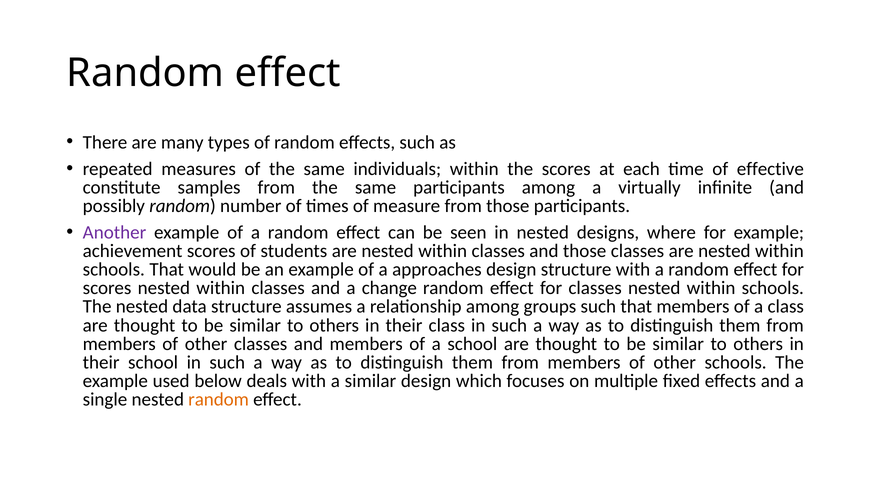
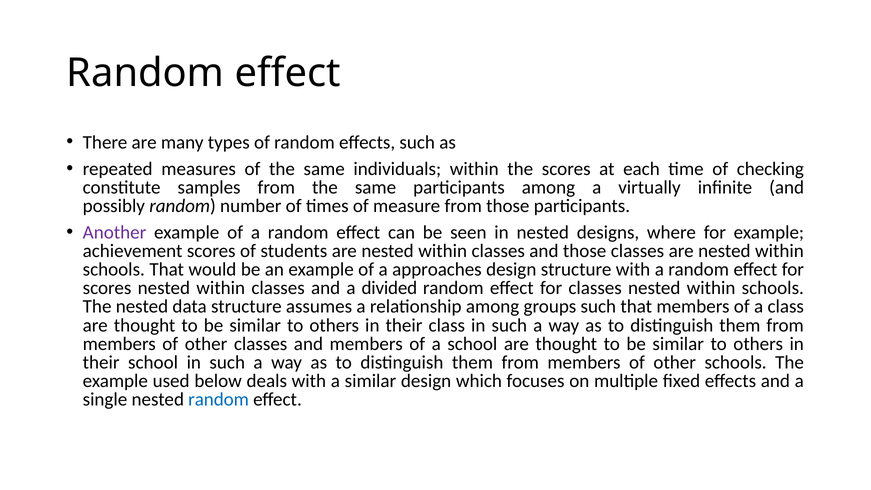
effective: effective -> checking (770, 169)
change: change -> divided (389, 288)
random colour: orange -> blue (219, 399)
